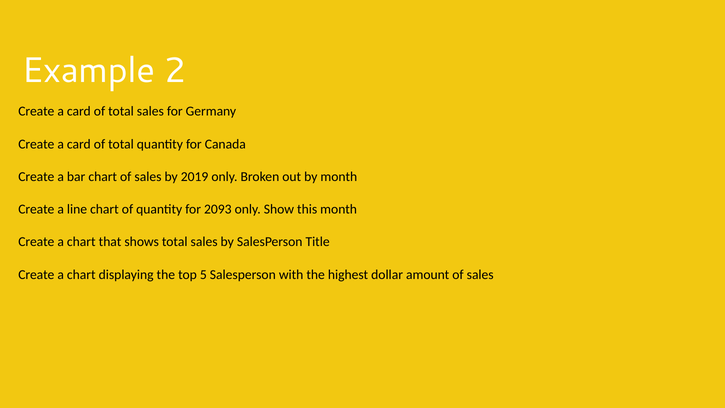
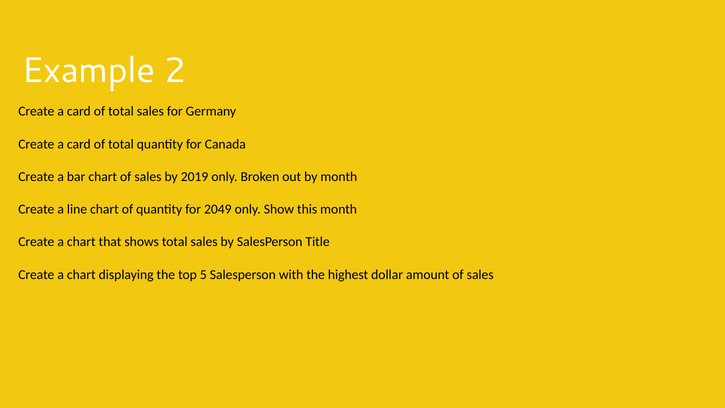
2093: 2093 -> 2049 (218, 209)
